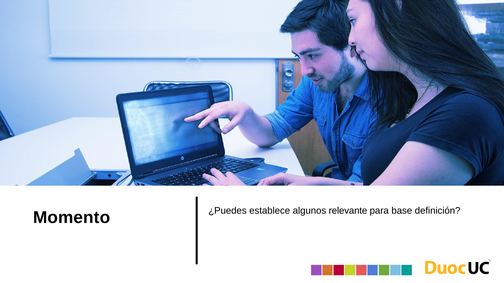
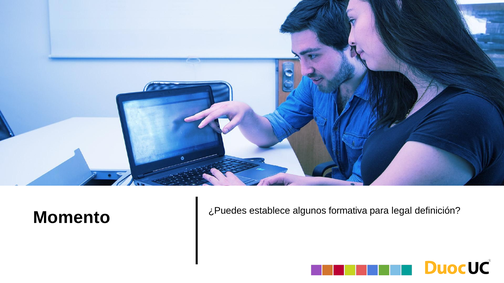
relevante: relevante -> formativa (348, 211)
base: base -> legal (402, 211)
